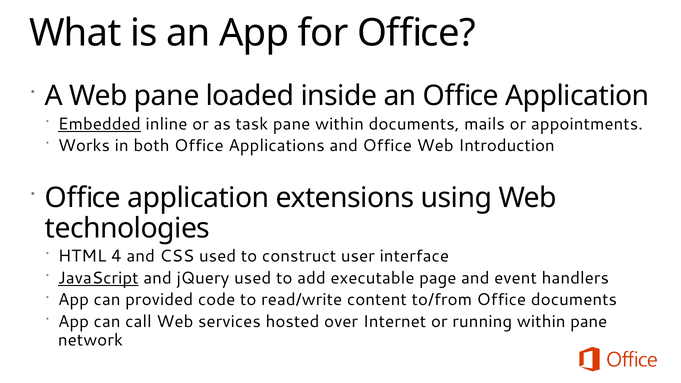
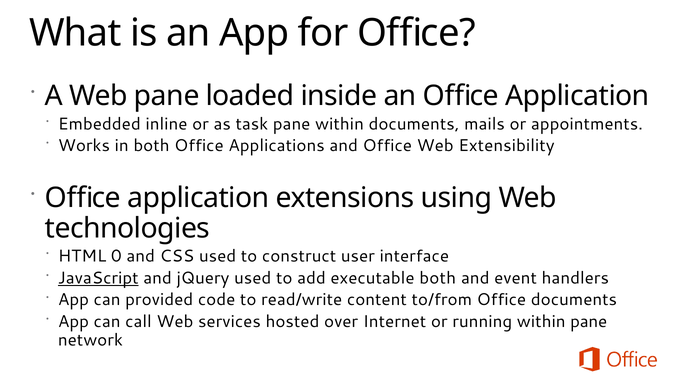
Embedded underline: present -> none (99, 124)
Introduction: Introduction -> Extensibility (506, 146)
4: 4 -> 0 (116, 256)
executable page: page -> both (438, 278)
